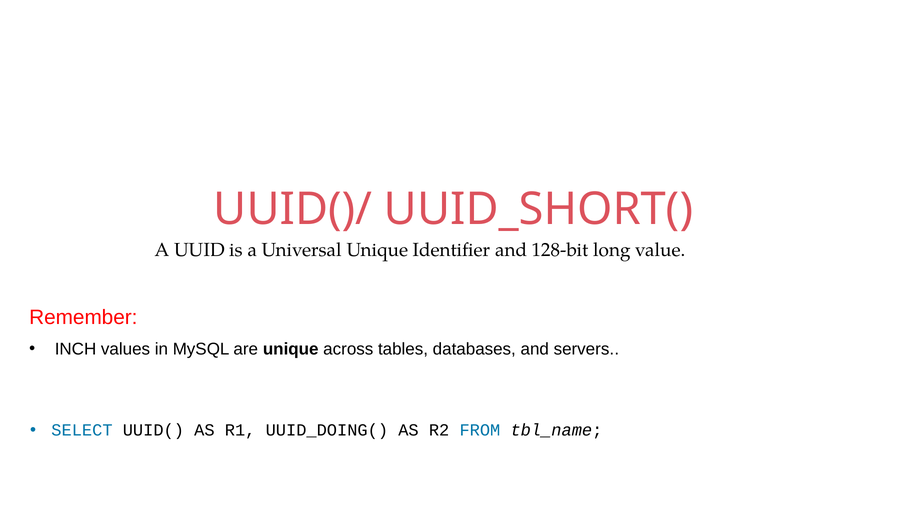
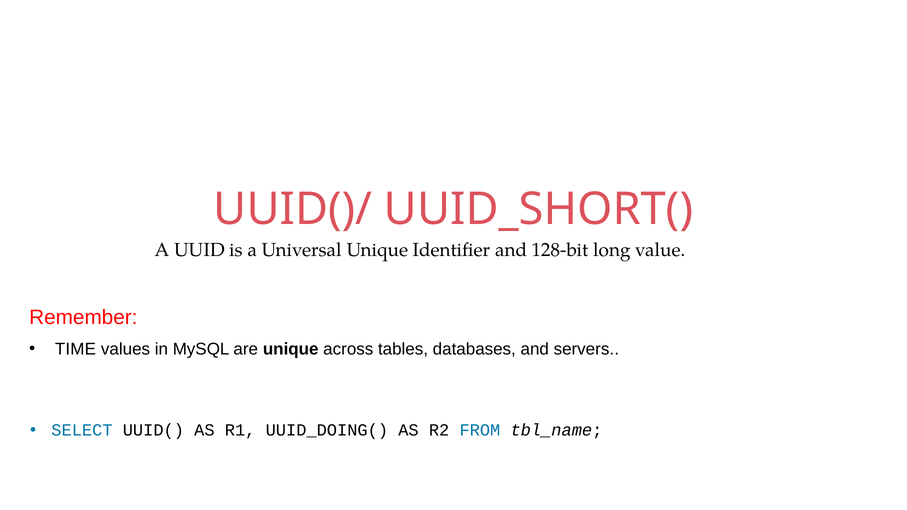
INCH: INCH -> TIME (75, 349)
